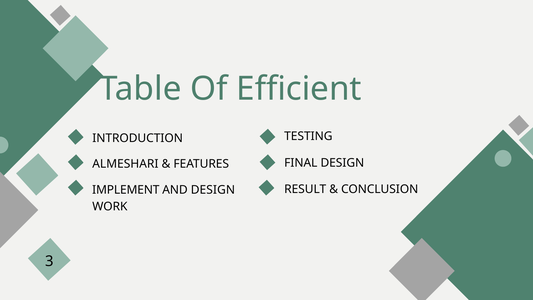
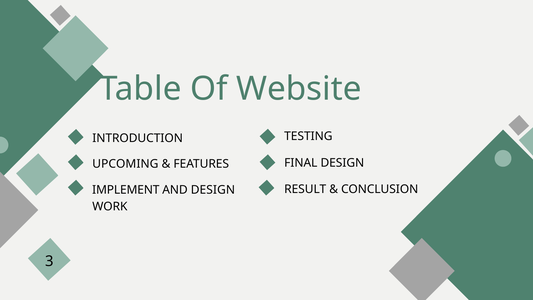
Efficient: Efficient -> Website (299, 89)
ALMESHARI: ALMESHARI -> UPCOMING (125, 164)
